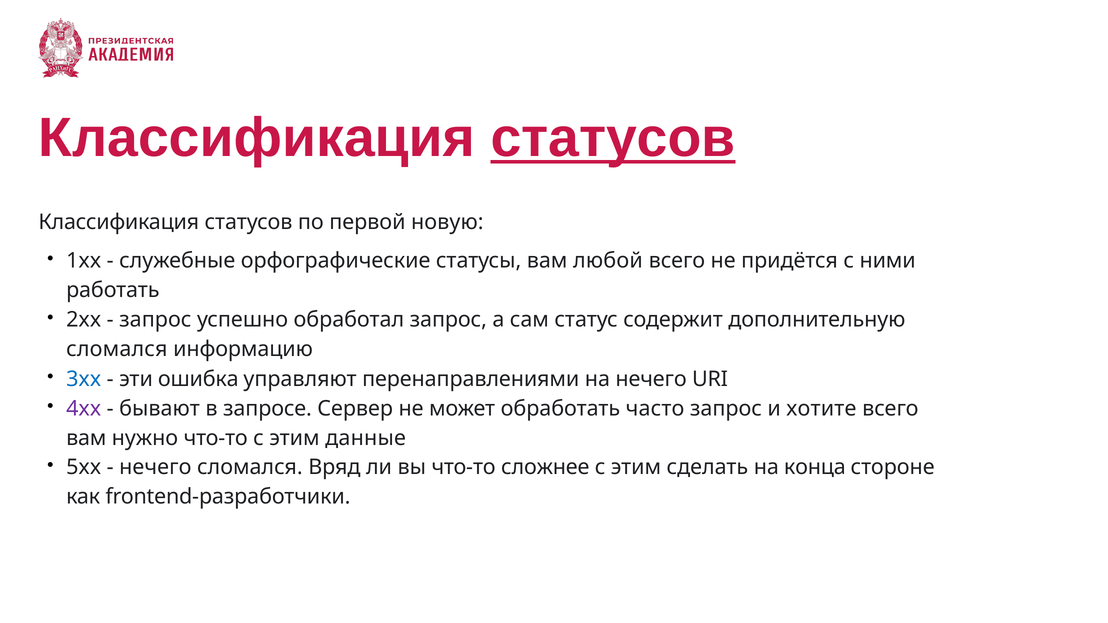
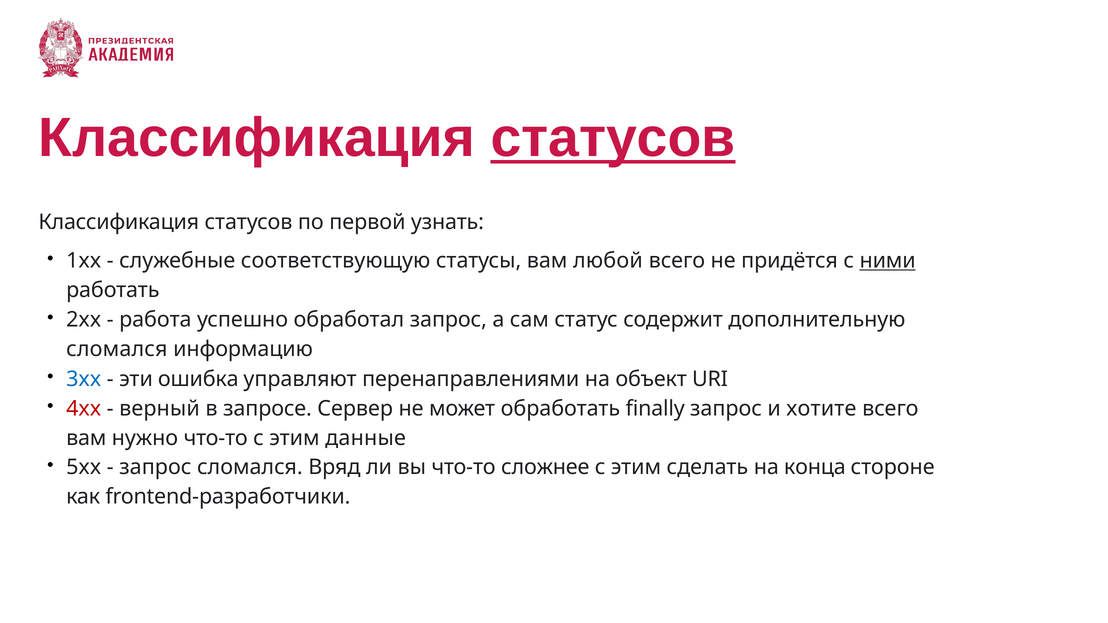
новую: новую -> узнать (447, 222)
орфографические: орфографические -> соответствующую (336, 261)
ними underline: none -> present (888, 261)
запрос: запрос -> работа (155, 320)
на нечего: нечего -> объект (651, 379)
4xx colour: purple -> red (84, 409)
бывают: бывают -> верный (159, 409)
часто: часто -> finally (655, 409)
нечего: нечего -> запрос (155, 468)
